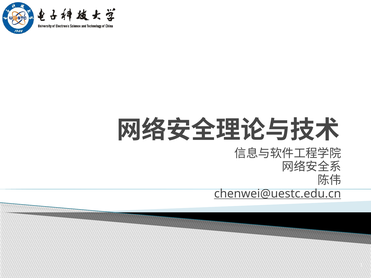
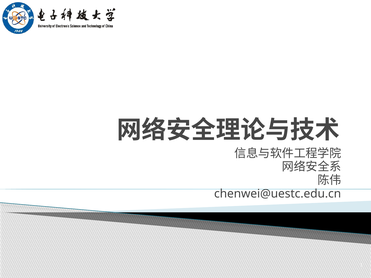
chenwei@uestc.edu.cn underline: present -> none (278, 194)
